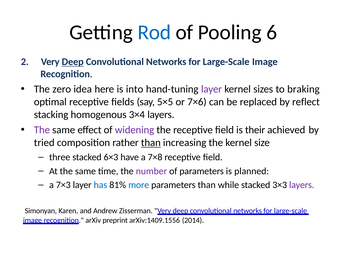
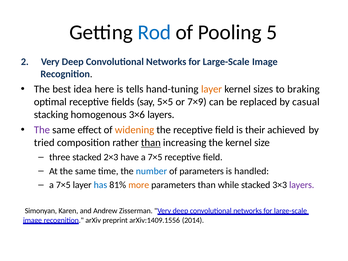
6: 6 -> 5 (272, 32)
Deep underline: present -> none (73, 62)
zero: zero -> best (62, 89)
into: into -> tells (135, 89)
layer colour: purple -> orange (212, 89)
7×6: 7×6 -> 7×9 (197, 102)
reflect: reflect -> casual (306, 102)
3×4: 3×4 -> 3×6 (137, 115)
widening colour: purple -> orange (135, 130)
6×3: 6×3 -> 2×3 (111, 157)
have a 7×8: 7×8 -> 7×5 (155, 157)
number colour: purple -> blue (151, 171)
planned: planned -> handled (252, 171)
7×3: 7×3 -> 7×5 (63, 185)
more colour: blue -> orange (139, 185)
